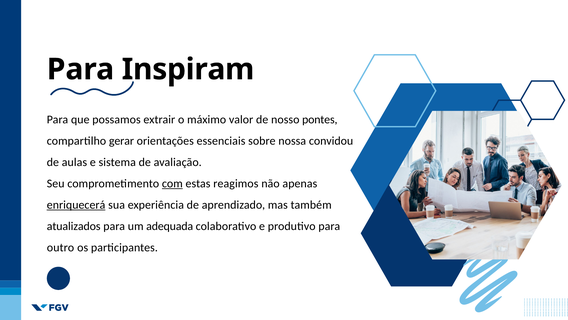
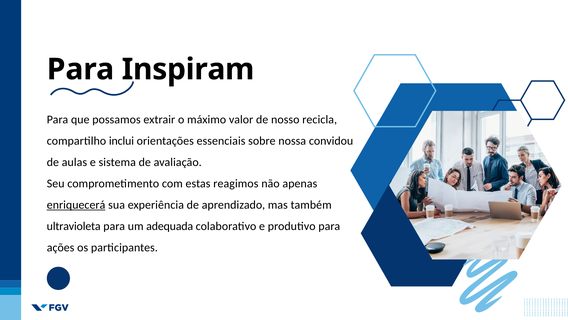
pontes: pontes -> recicla (320, 119)
gerar: gerar -> inclui (121, 141)
com underline: present -> none (172, 183)
atualizados: atualizados -> ultravioleta (74, 226)
outro: outro -> ações (61, 247)
